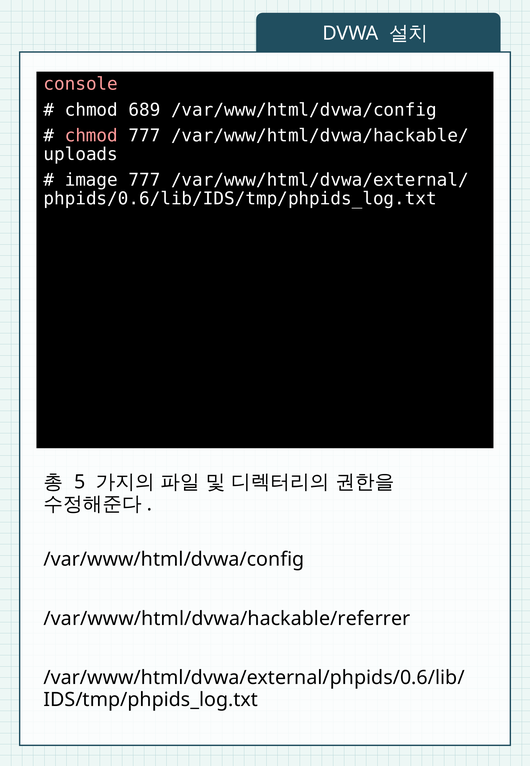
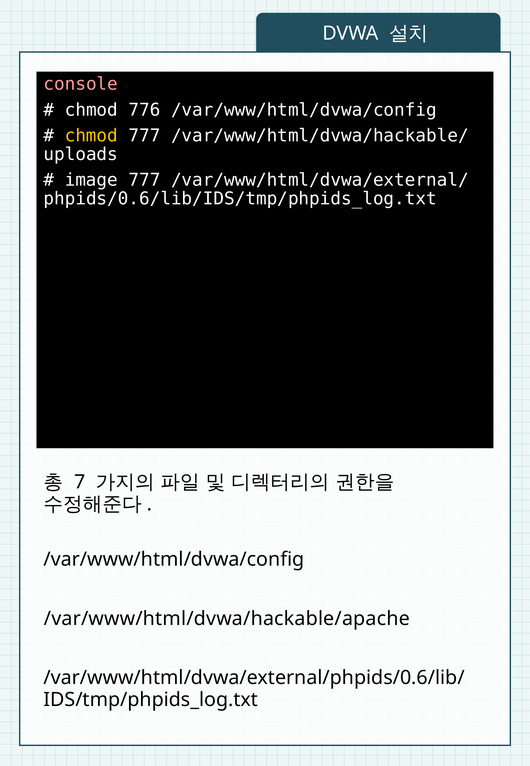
689: 689 -> 776 (144, 110)
chmod colour: pink -> yellow (91, 136)
5: 5 -> 7 (80, 482)
/var/www/html/dvwa/hackable/referrer: /var/www/html/dvwa/hackable/referrer -> /var/www/html/dvwa/hackable/apache (227, 618)
